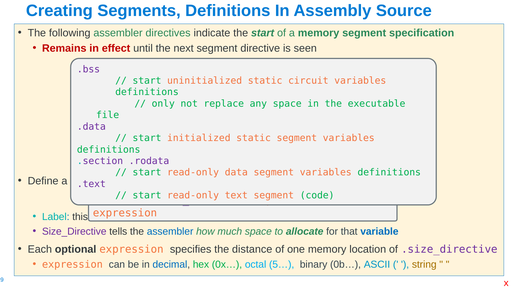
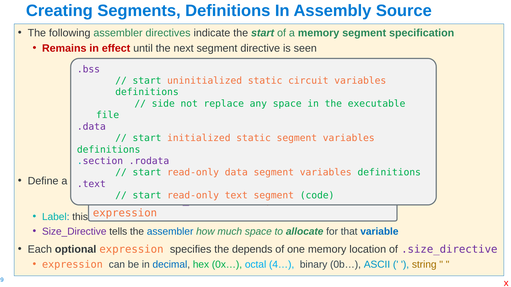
only: only -> side (163, 104)
distance: distance -> depends (252, 250)
5…: 5… -> 4… (282, 265)
